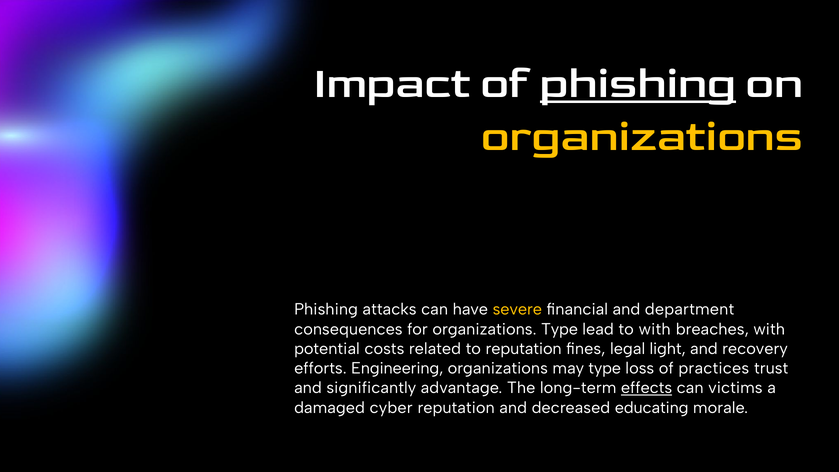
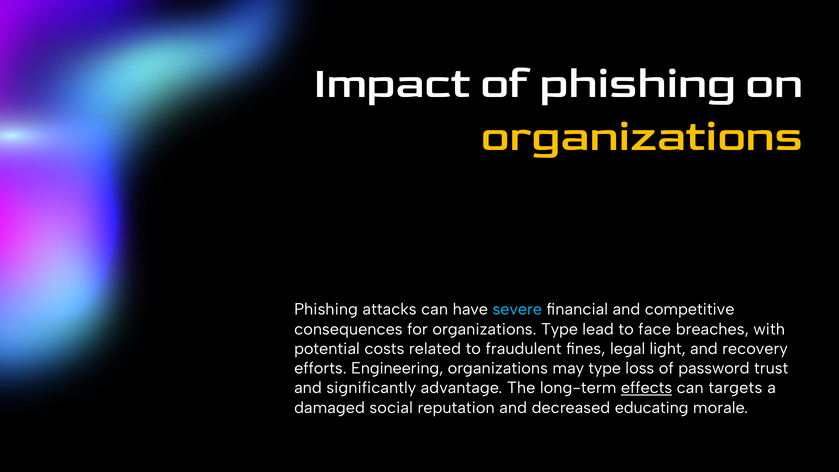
phishing underline: present -> none (638, 83)
severe colour: yellow -> light blue (517, 310)
department: department -> competitive (690, 310)
to with: with -> face (655, 329)
to reputation: reputation -> fraudulent (524, 349)
practices: practices -> password (714, 368)
victims: victims -> targets (735, 388)
cyber: cyber -> social (391, 408)
